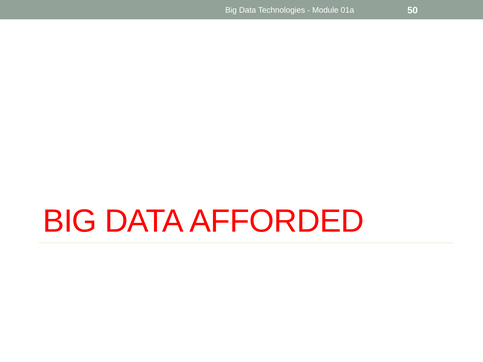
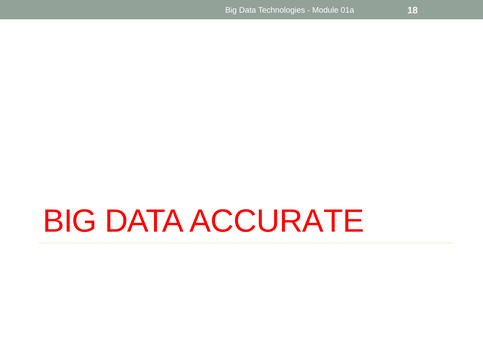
50: 50 -> 18 (413, 10)
AFFORDED: AFFORDED -> ACCURATE (277, 222)
